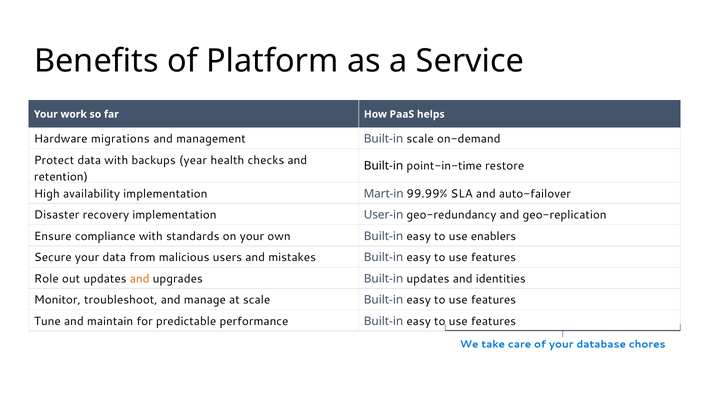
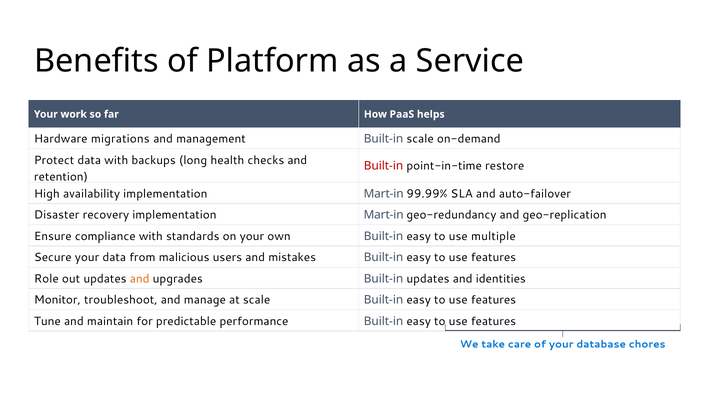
year: year -> long (193, 160)
Built-in colour: black -> red (384, 166)
recovery implementation User-in: User-in -> Mart-in (384, 215)
enablers: enablers -> multiple (493, 236)
